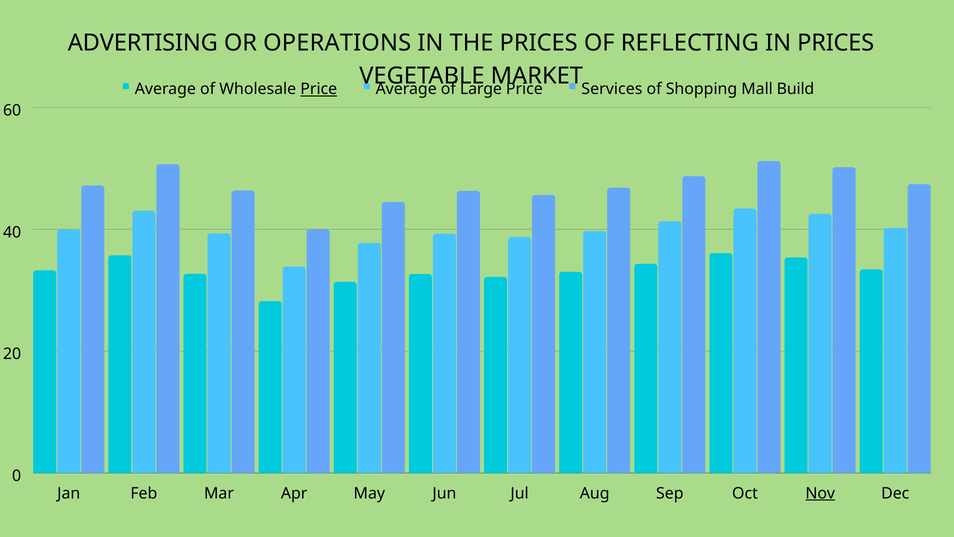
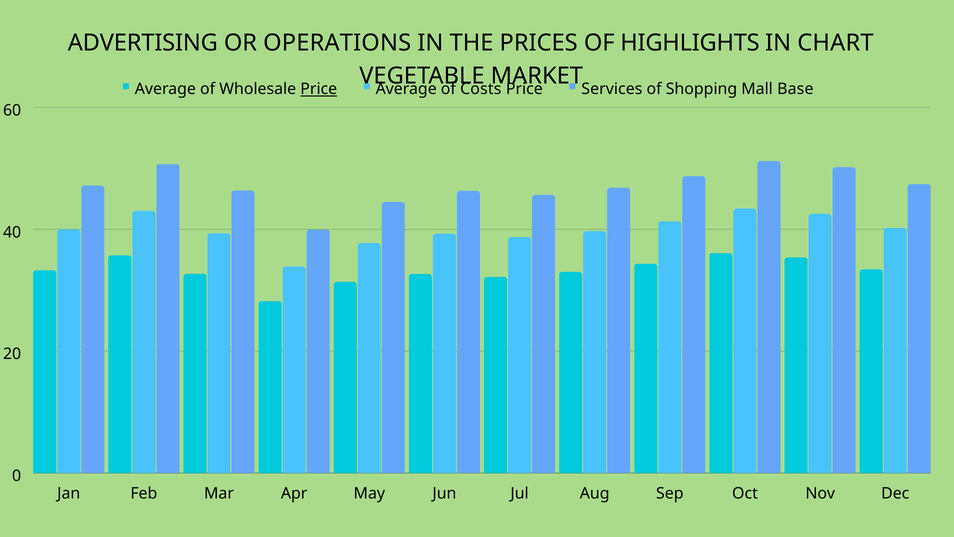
REFLECTING: REFLECTING -> HIGHLIGHTS (690, 43)
IN PRICES: PRICES -> CHART (835, 43)
Large: Large -> Costs (481, 89)
Build: Build -> Base (795, 89)
Nov underline: present -> none (820, 493)
